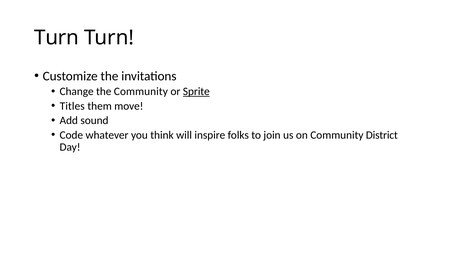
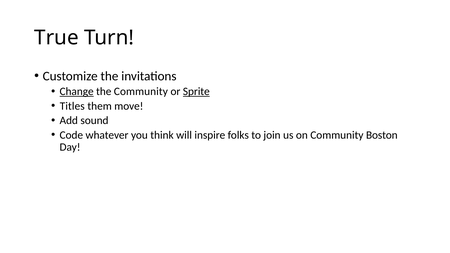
Turn: Turn -> True (56, 38)
Change underline: none -> present (77, 92)
District: District -> Boston (382, 135)
